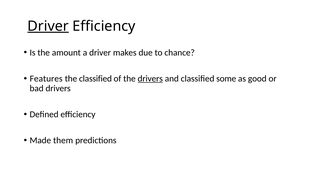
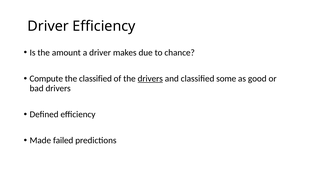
Driver underline: present -> none (48, 26)
Features: Features -> Compute (46, 79)
them: them -> failed (63, 141)
